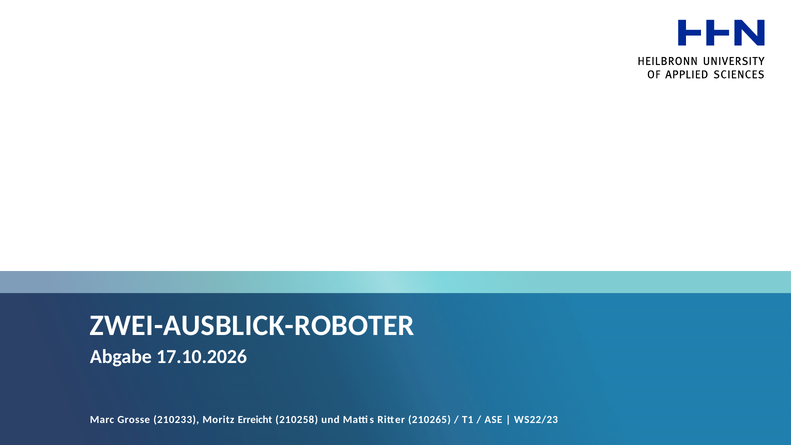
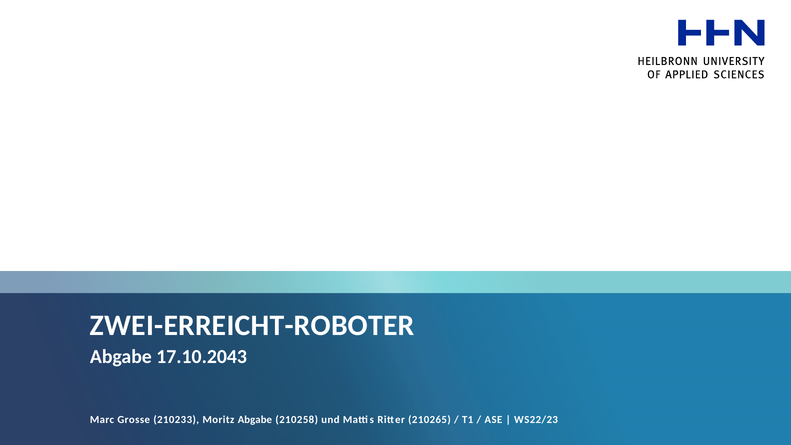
ZWEI-AUSBLICK-ROBOTER: ZWEI-AUSBLICK-ROBOTER -> ZWEI-ERREICHT-ROBOTER (252, 325)
17.10.2026: 17.10.2026 -> 17.10.2043 (202, 356)
Moritz Erreicht: Erreicht -> Abgabe (255, 420)
